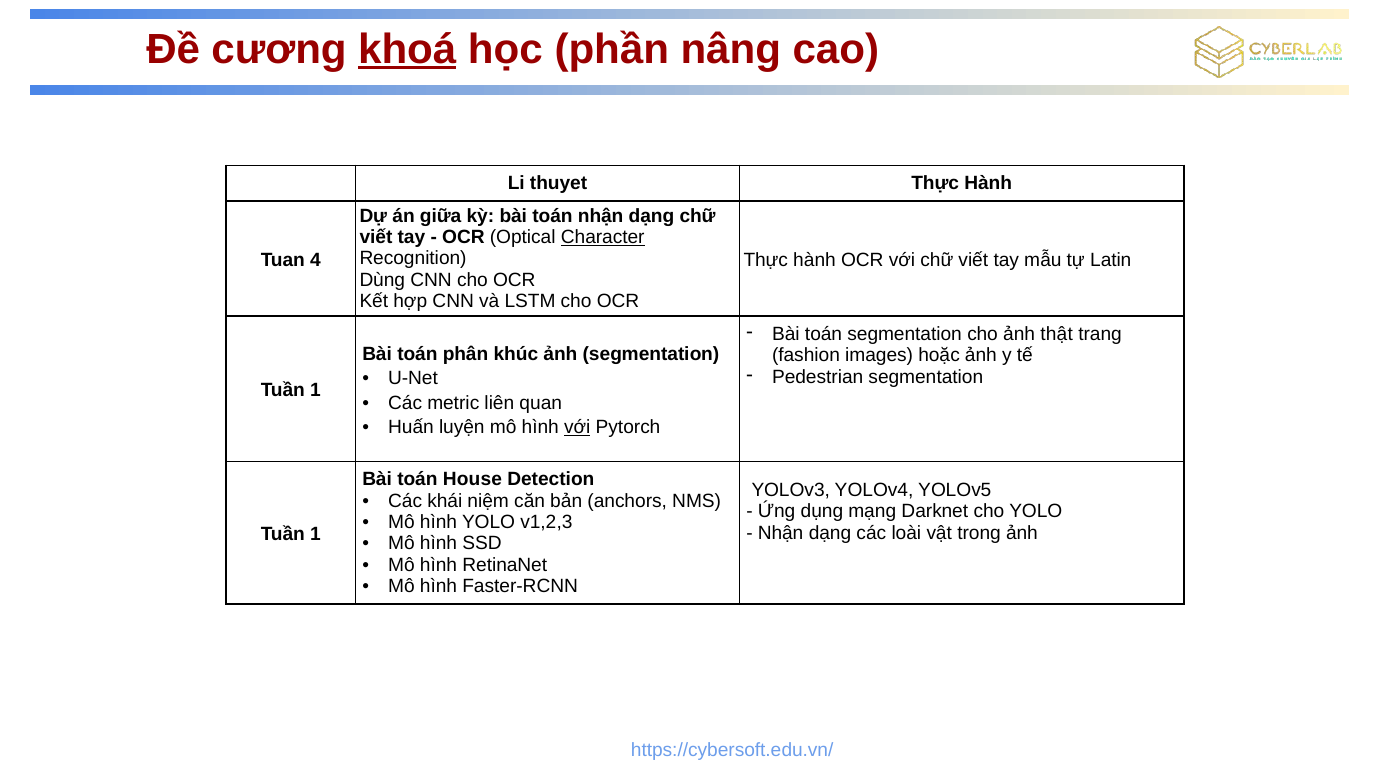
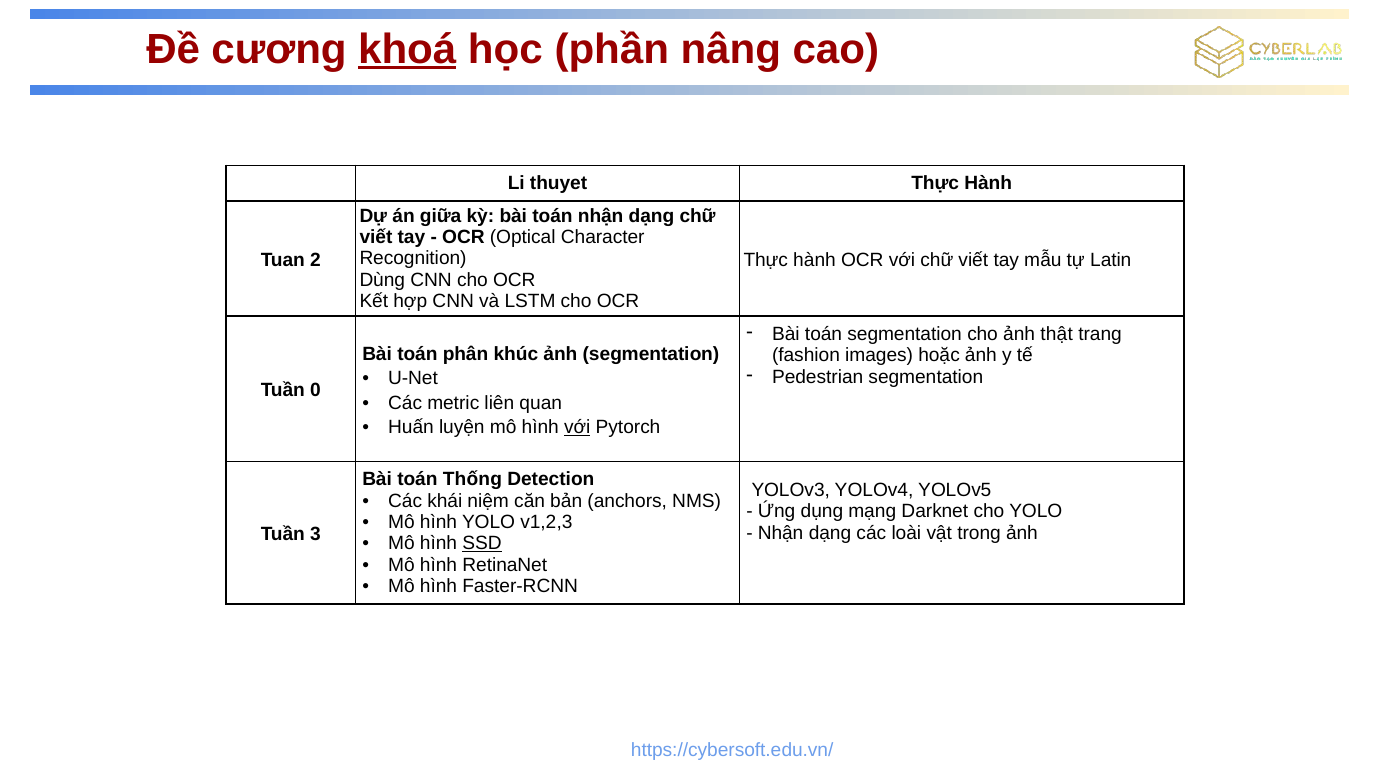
Character underline: present -> none (603, 237)
4: 4 -> 2 (315, 260)
1: 1 -> 0 (315, 390)
House: House -> Thống (472, 479)
1: 1 -> 3 (315, 534)
SSD underline: none -> present (482, 543)
